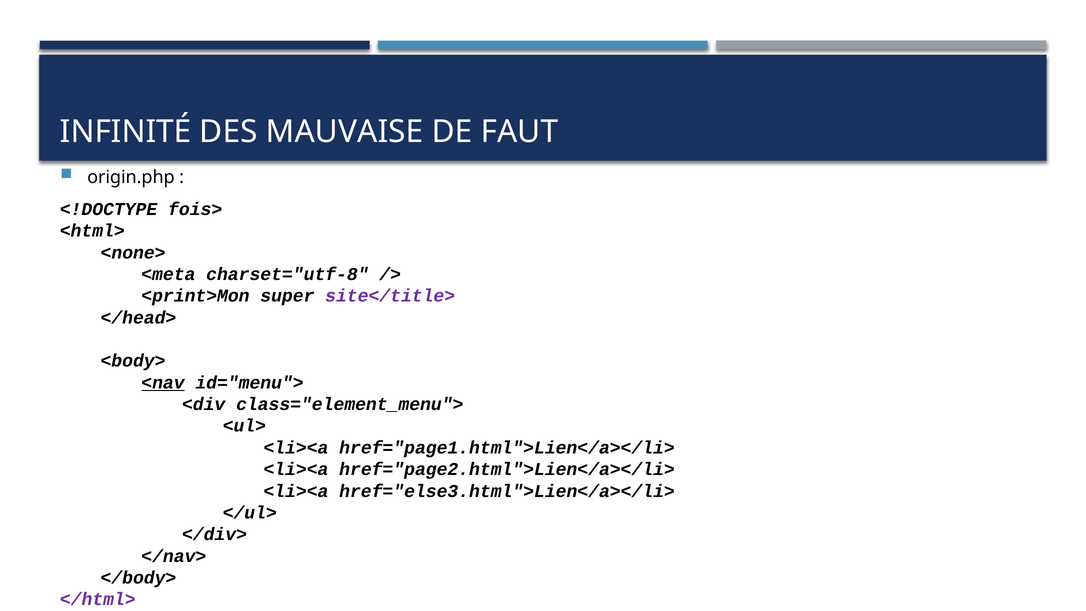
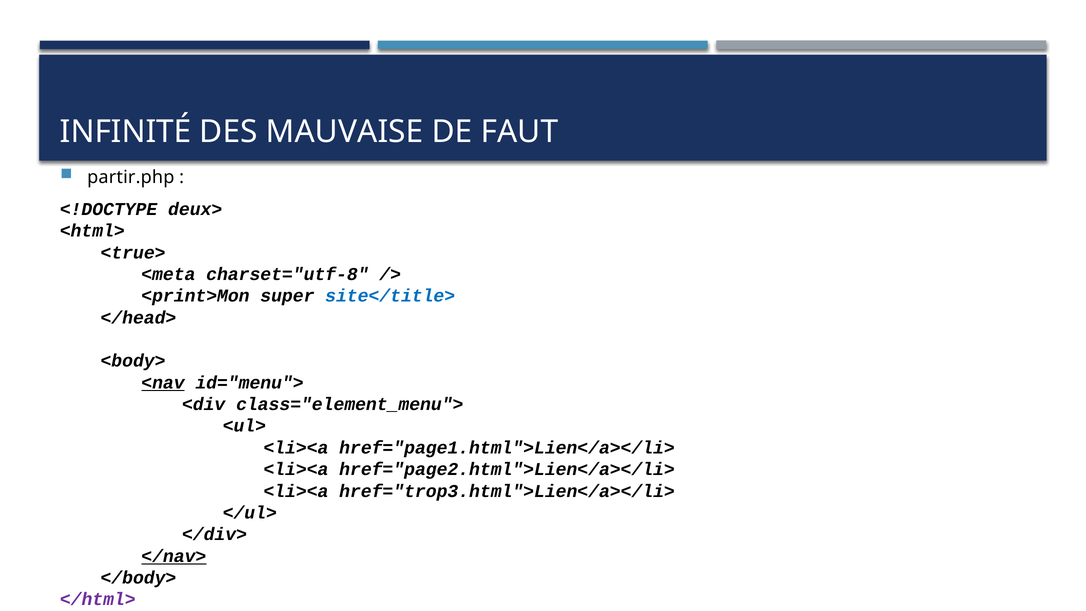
origin.php: origin.php -> partir.php (131, 177)
fois>: fois> -> deux> (195, 209)
<none>: <none> -> <true> (133, 253)
site</title> colour: purple -> blue (390, 296)
href="else3.html">Lien</a></li>: href="else3.html">Lien</a></li> -> href="trop3.html">Lien</a></li> (507, 491)
</nav> underline: none -> present (174, 556)
